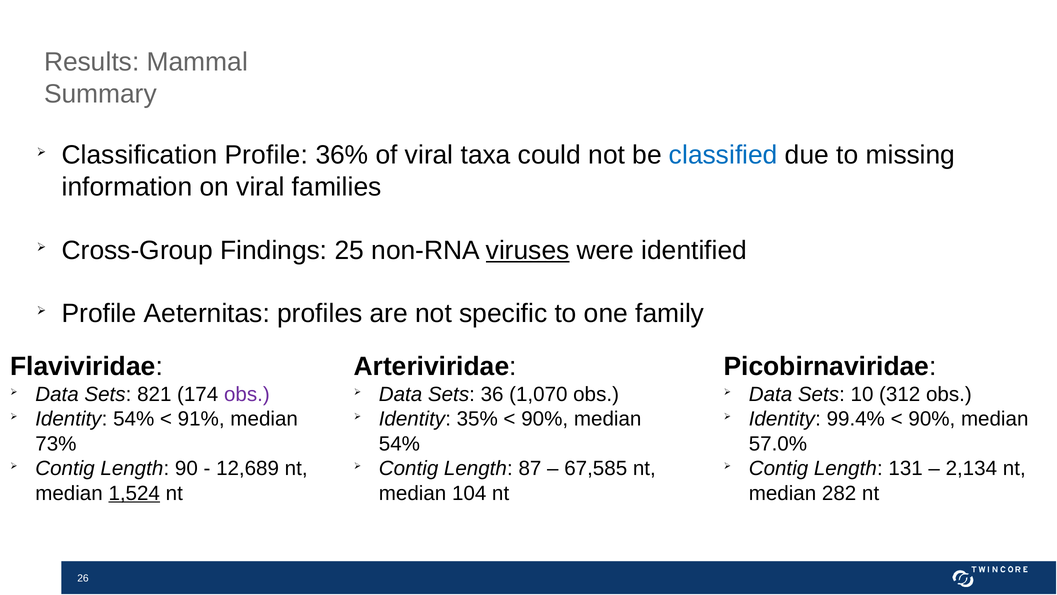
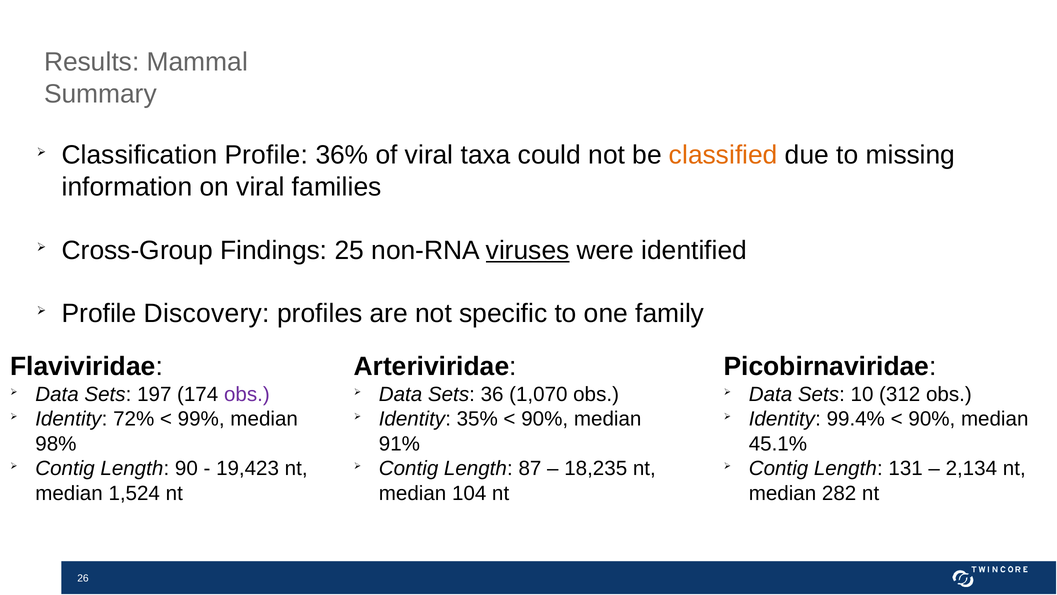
classified colour: blue -> orange (723, 155)
Aeternitas: Aeternitas -> Discovery (207, 314)
821: 821 -> 197 (154, 394)
Identity 54%: 54% -> 72% (134, 419)
91%: 91% -> 99% (201, 419)
73%: 73% -> 98% (56, 444)
54%: 54% -> 91% (399, 444)
57.0%: 57.0% -> 45.1% (778, 444)
12,689: 12,689 -> 19,423 (248, 468)
67,585: 67,585 -> 18,235 (596, 468)
1,524 underline: present -> none (134, 493)
